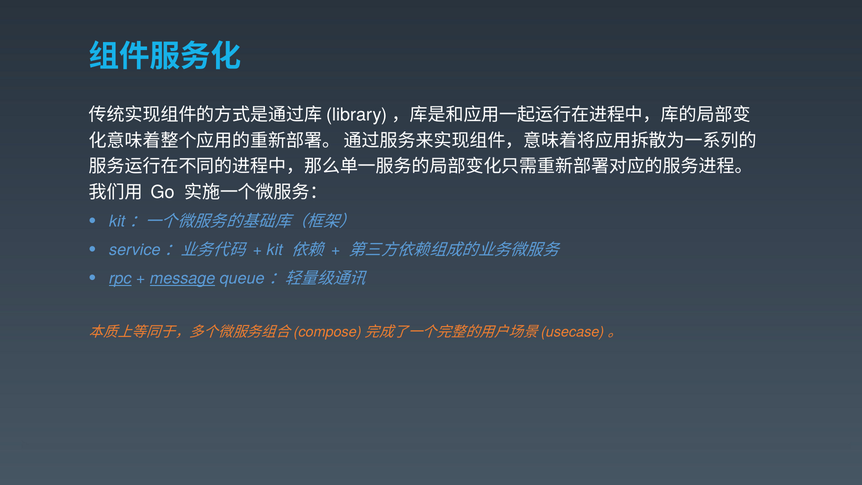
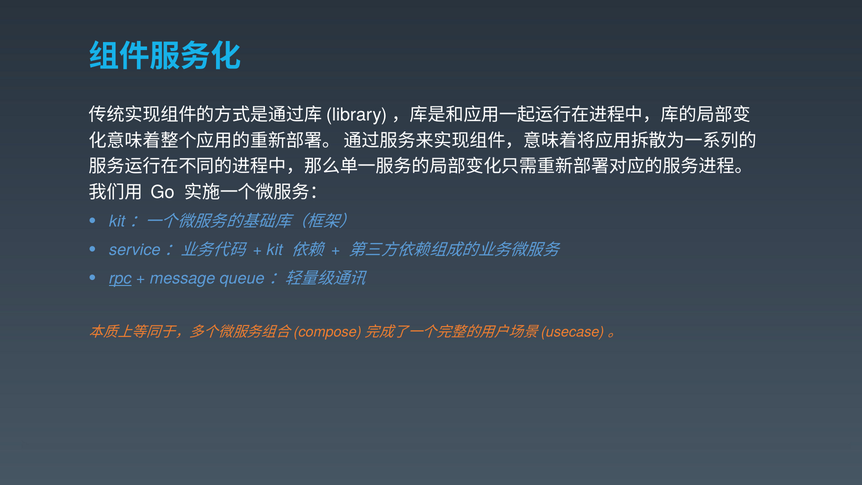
message underline: present -> none (183, 278)
